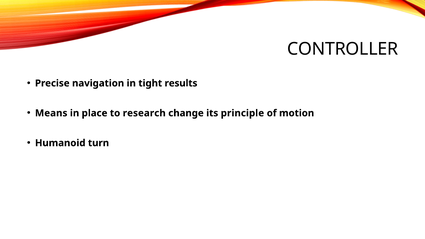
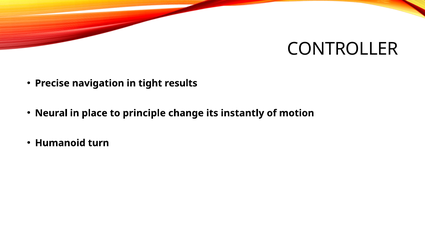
Means: Means -> Neural (51, 113)
research: research -> principle (144, 113)
principle: principle -> instantly (242, 113)
